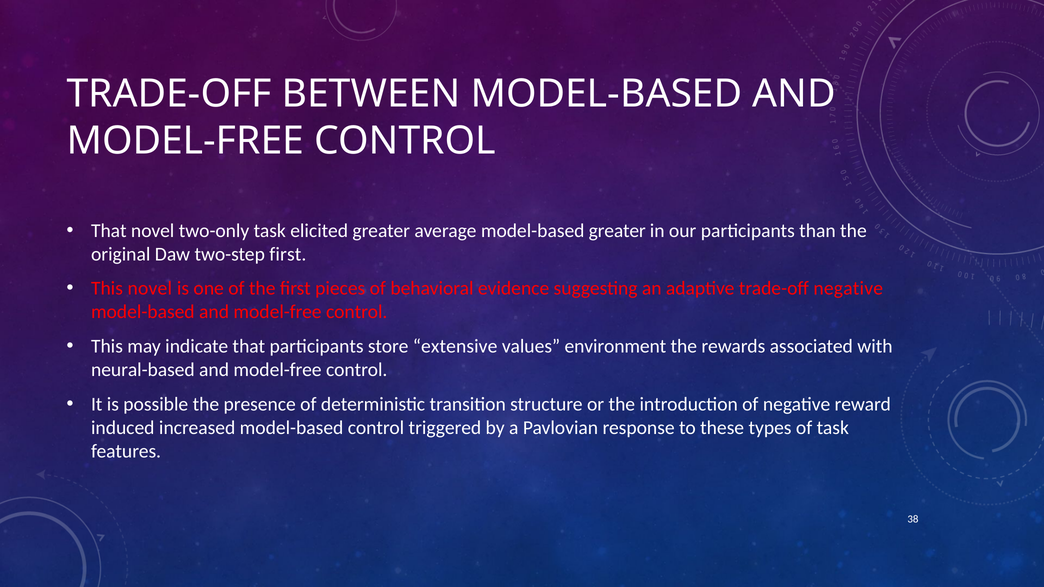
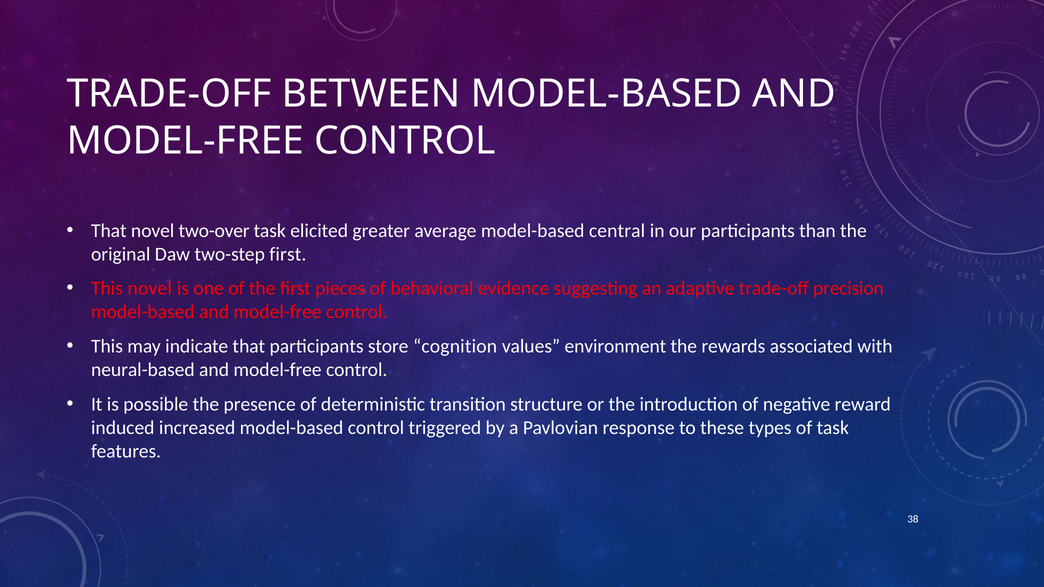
two-only: two-only -> two-over (214, 231)
model-based greater: greater -> central (617, 231)
trade-off negative: negative -> precision (848, 289)
extensive: extensive -> cognition (455, 346)
